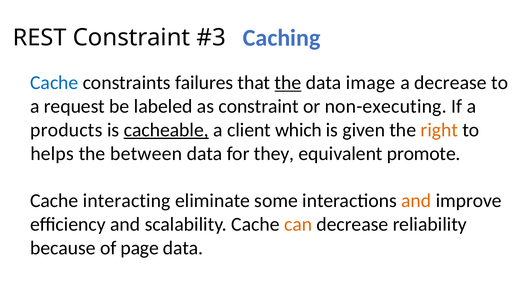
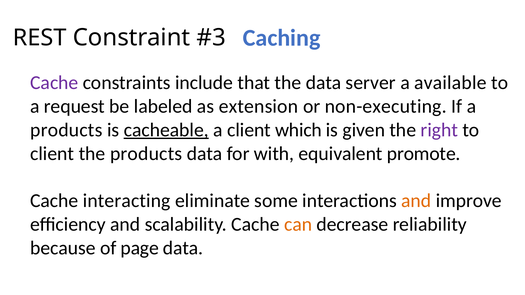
Cache colour: blue -> purple (54, 83)
failures: failures -> include (204, 83)
the underline: present -> none (288, 83)
image: image -> server (371, 83)
a decrease: decrease -> available (450, 83)
as constraint: constraint -> extension (258, 106)
right colour: orange -> purple (439, 130)
helps: helps -> client (52, 154)
the between: between -> products (146, 154)
they: they -> with (274, 154)
